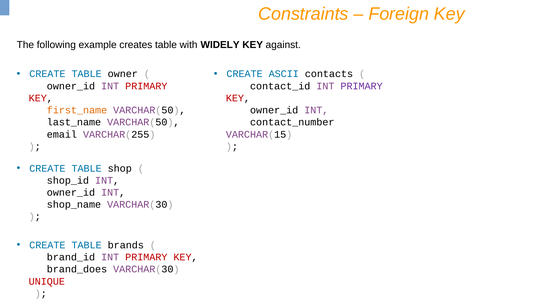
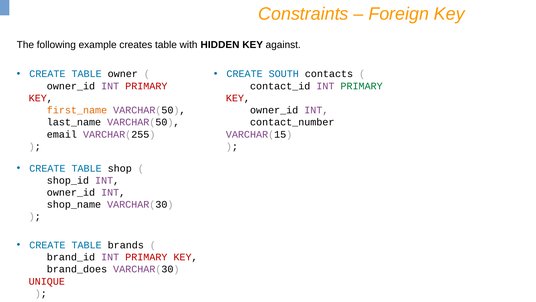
WIDELY: WIDELY -> HIDDEN (220, 45)
ASCII: ASCII -> SOUTH (284, 74)
PRIMARY colour: purple -> green (362, 86)
